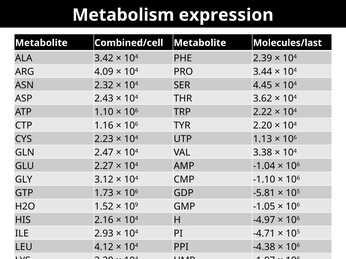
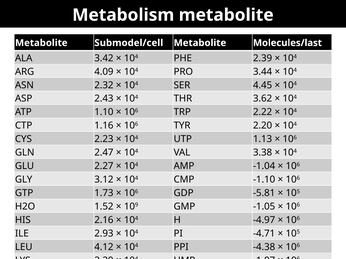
Metabolism expression: expression -> metabolite (226, 15)
Combined/cell: Combined/cell -> Submodel/cell (129, 43)
